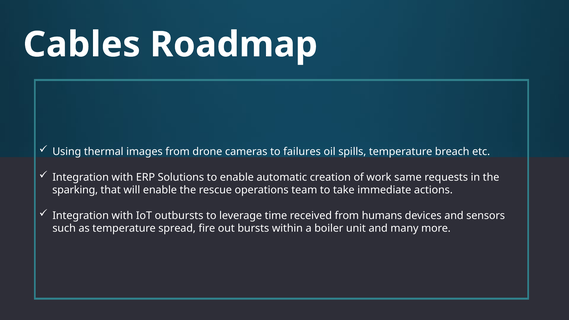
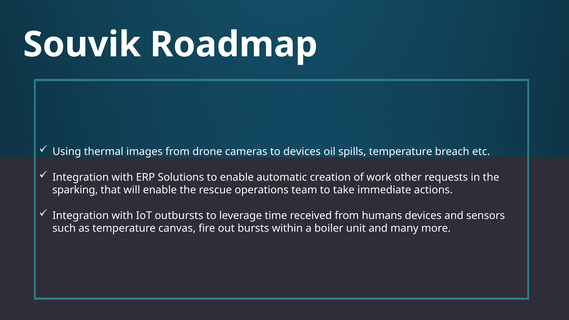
Cables: Cables -> Souvik (82, 45)
to failures: failures -> devices (302, 152)
same: same -> other (408, 177)
spread: spread -> canvas (177, 229)
